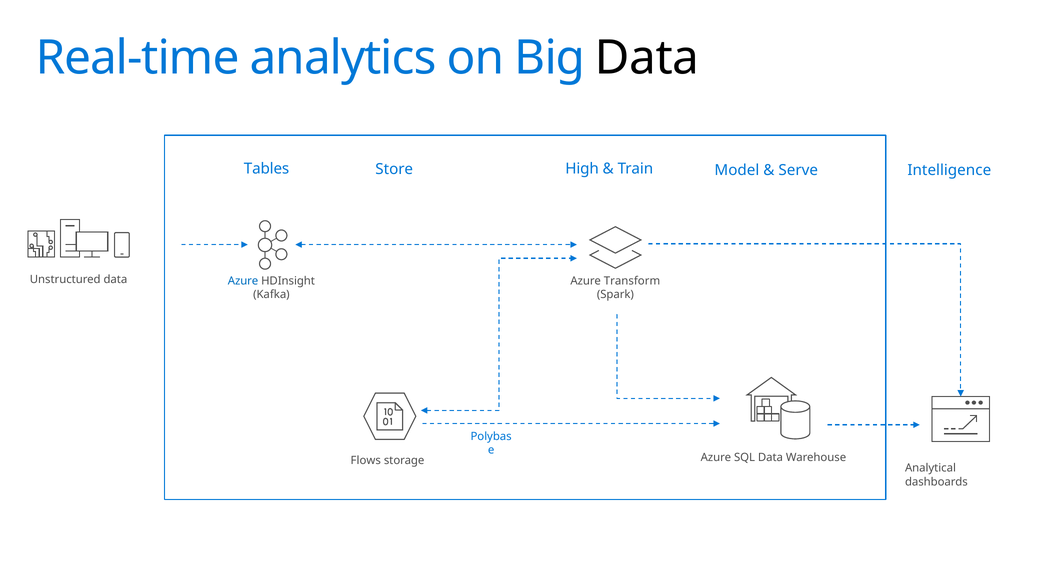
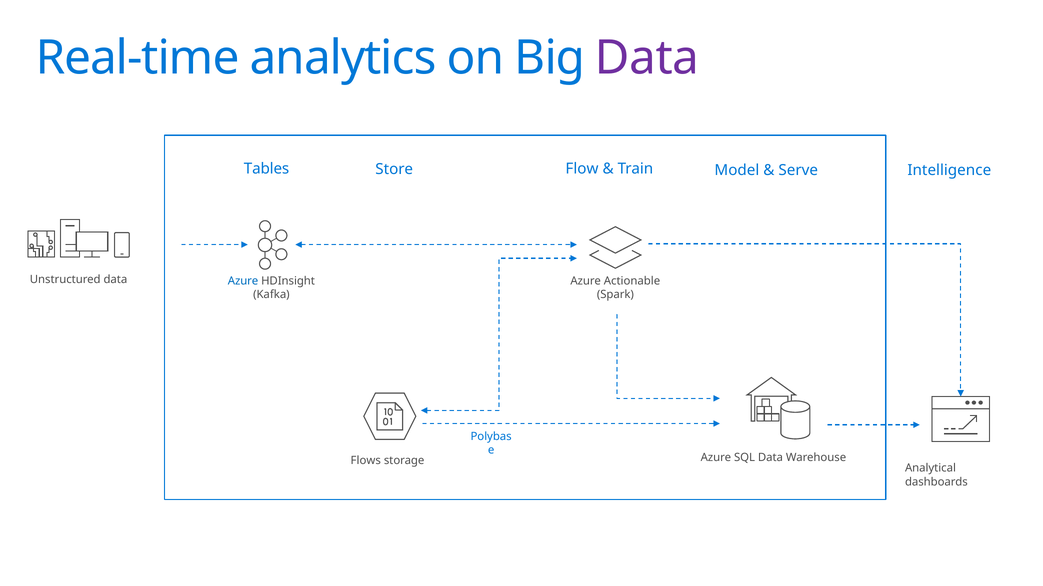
Data colour: black -> purple (647, 58)
High: High -> Flow (582, 169)
Transform: Transform -> Actionable (632, 281)
